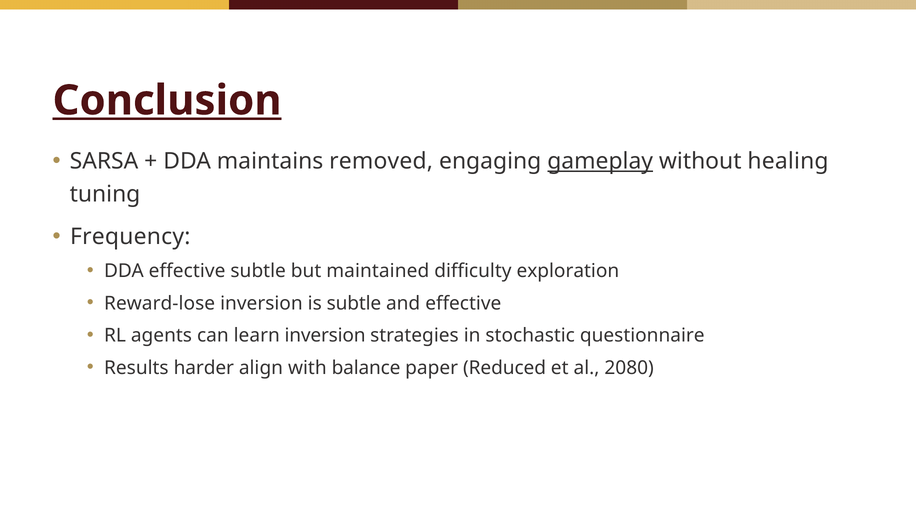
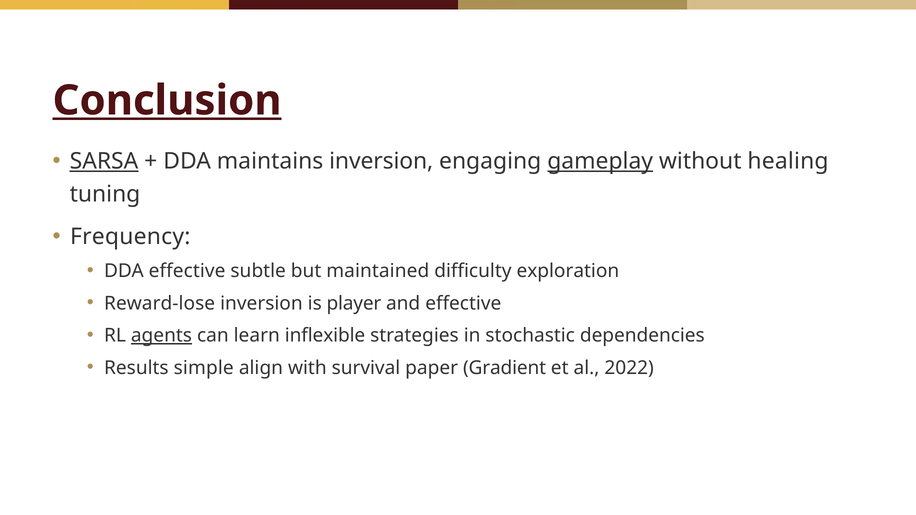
SARSA underline: none -> present (104, 161)
maintains removed: removed -> inversion (381, 161)
is subtle: subtle -> player (354, 303)
agents underline: none -> present (161, 336)
learn inversion: inversion -> inflexible (325, 336)
questionnaire: questionnaire -> dependencies (642, 336)
harder: harder -> simple (204, 368)
balance: balance -> survival (366, 368)
Reduced: Reduced -> Gradient (505, 368)
2080: 2080 -> 2022 (629, 368)
